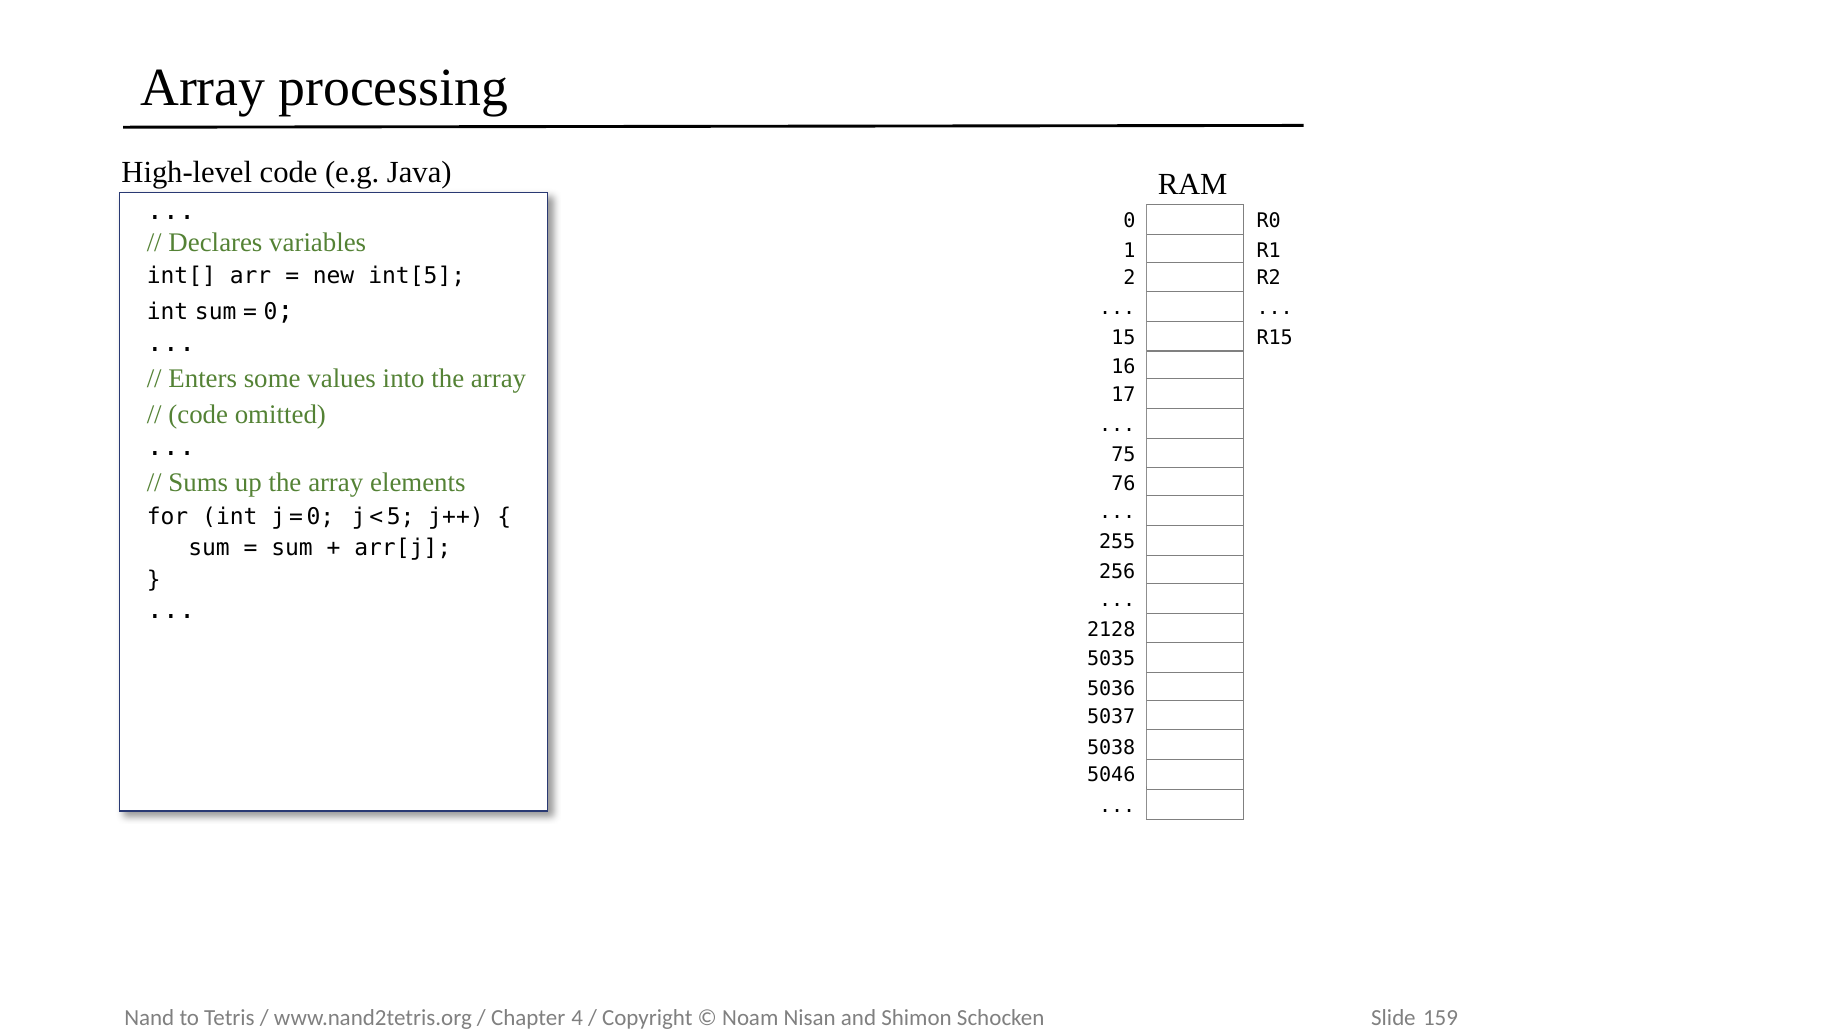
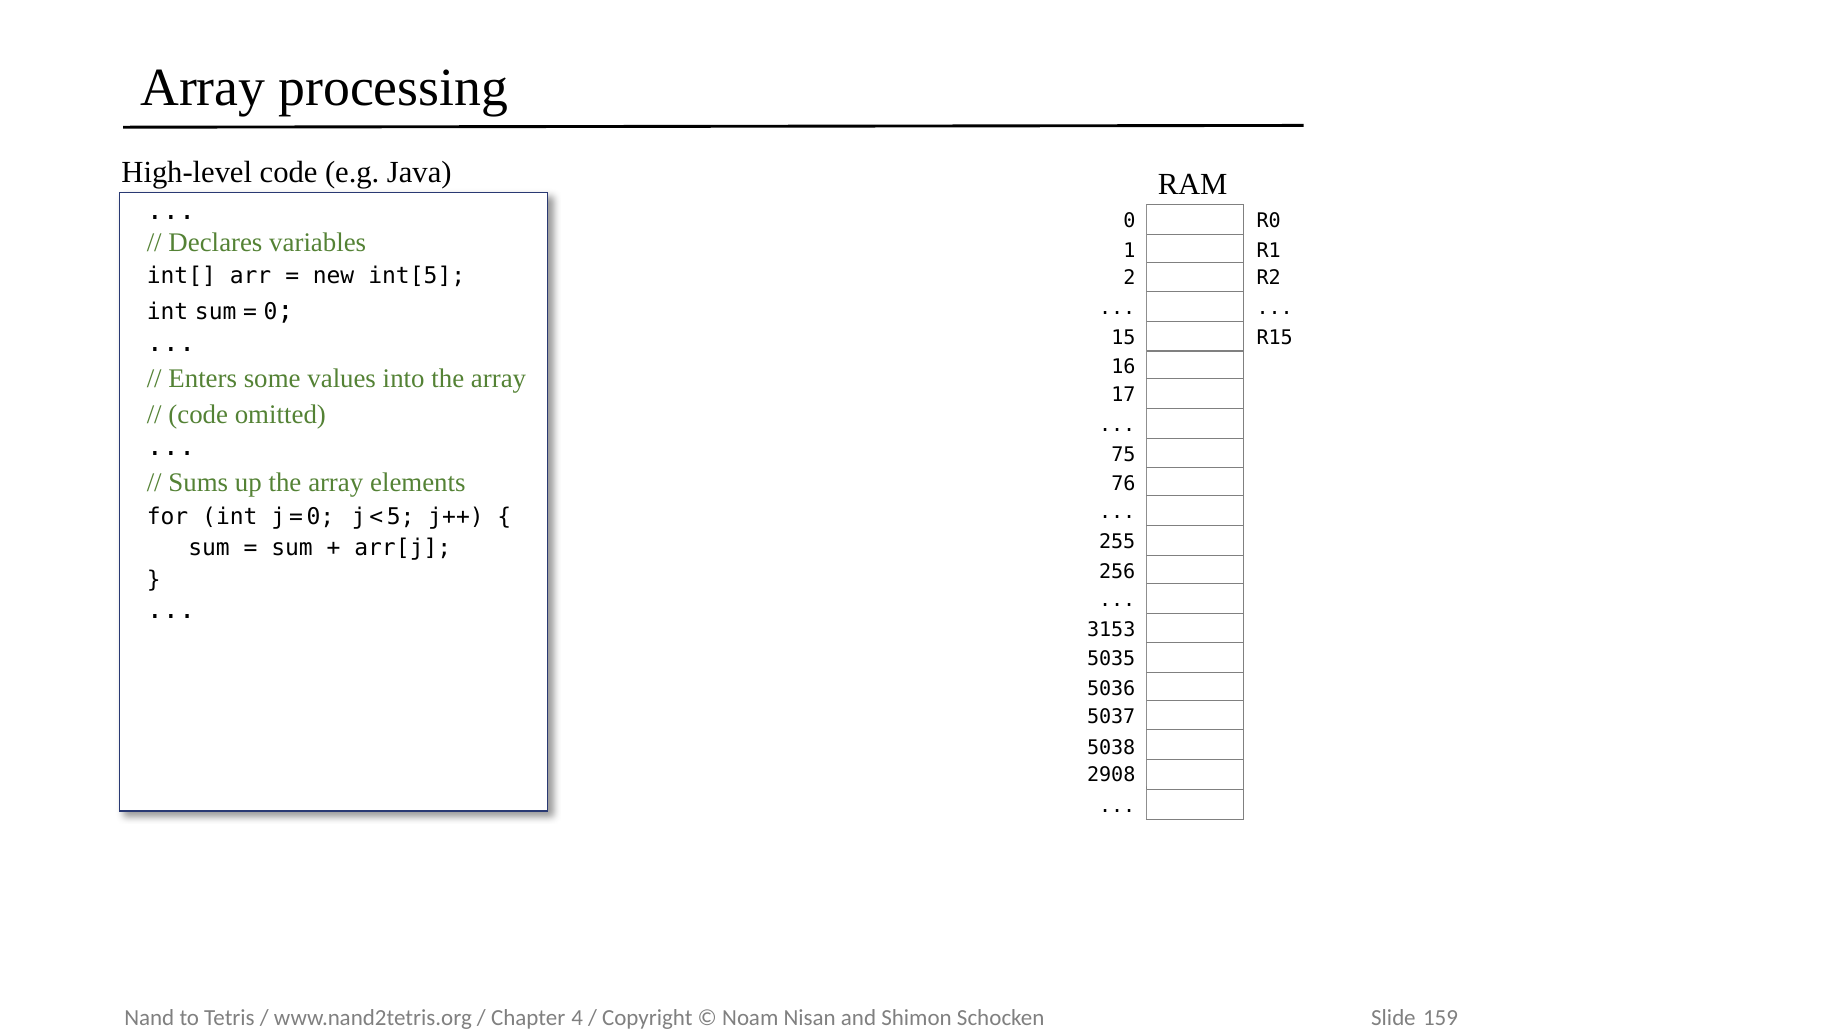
2128: 2128 -> 3153 (1111, 630)
5046: 5046 -> 2908 (1111, 775)
